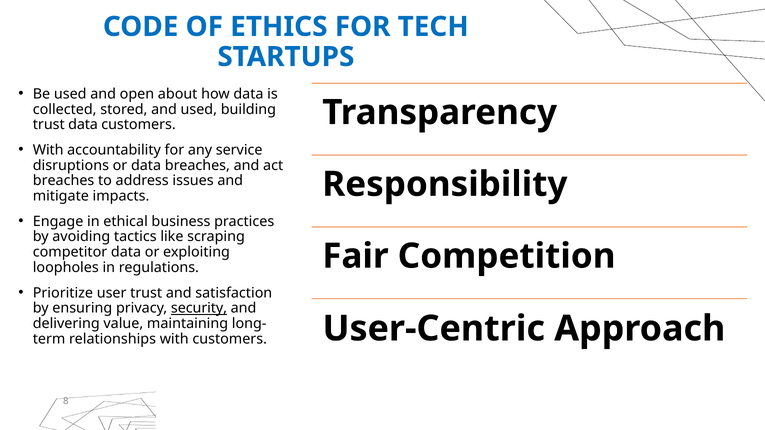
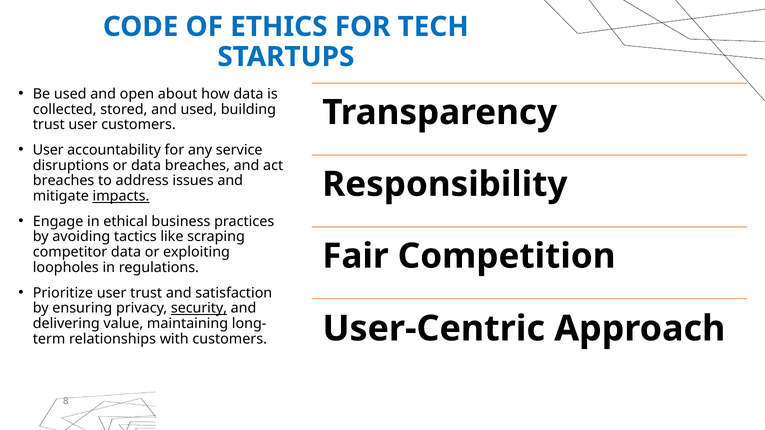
trust data: data -> user (83, 125)
With: With -> User (48, 150)
impacts underline: none -> present (121, 196)
